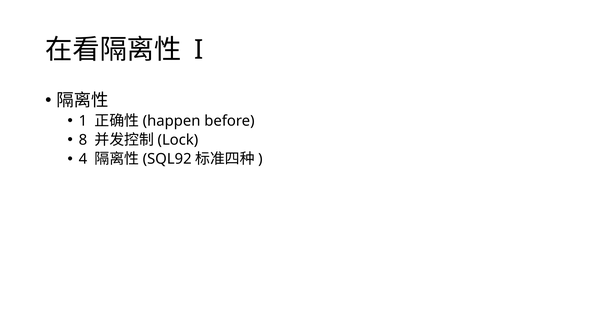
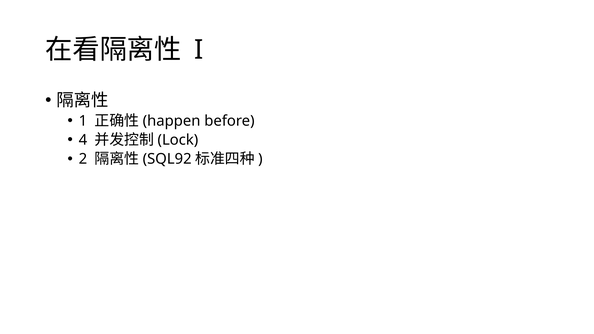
8: 8 -> 4 (83, 140)
4: 4 -> 2 (83, 159)
